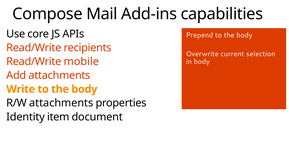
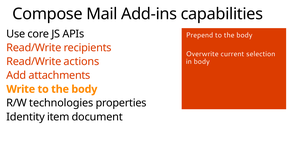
mobile: mobile -> actions (81, 62)
R/W attachments: attachments -> technologies (61, 103)
